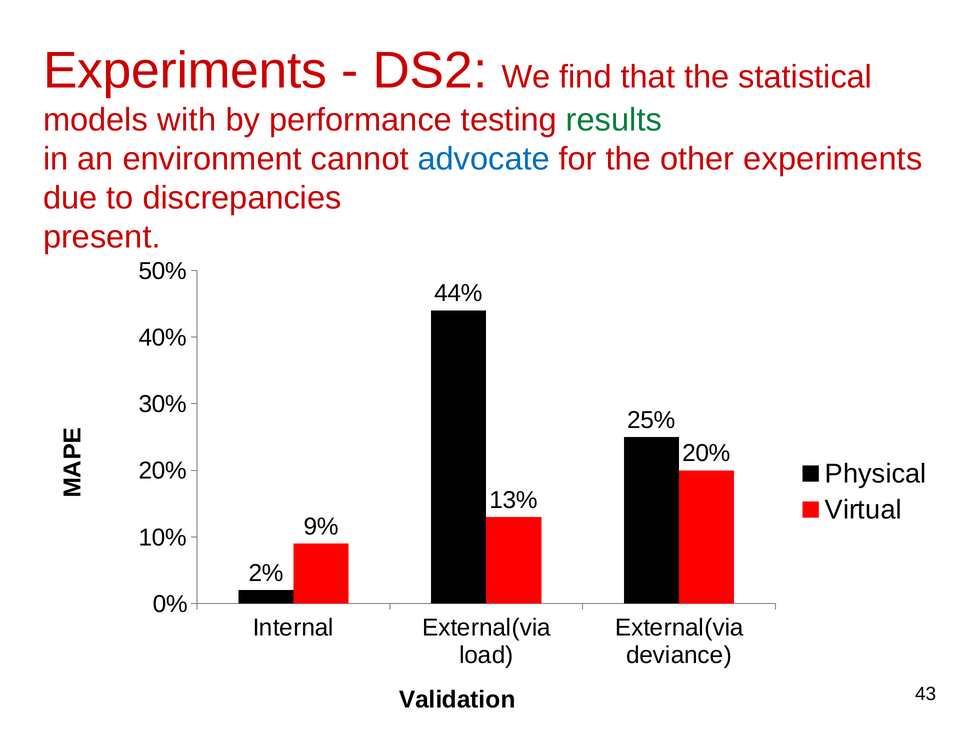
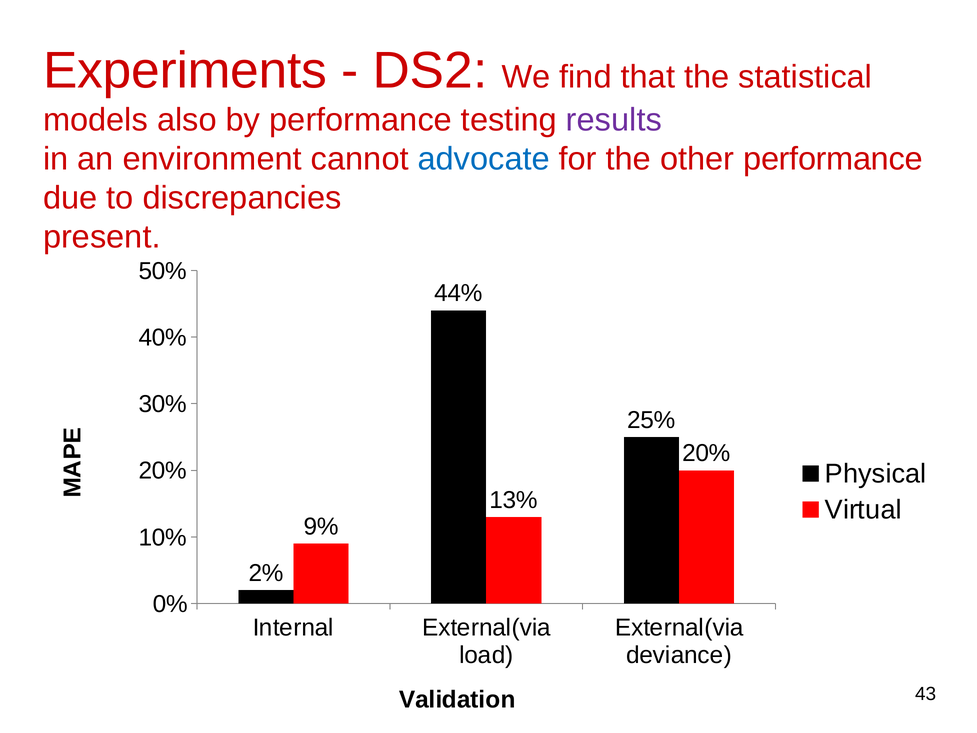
with: with -> also (187, 120)
results colour: green -> purple (614, 120)
other experiments: experiments -> performance (833, 159)
